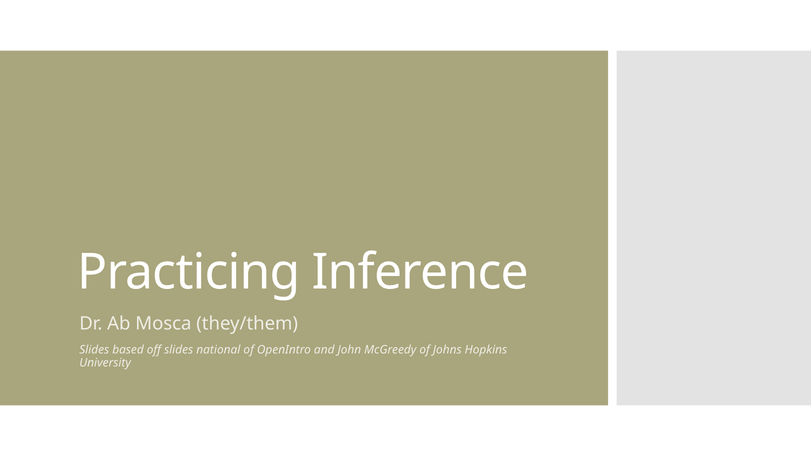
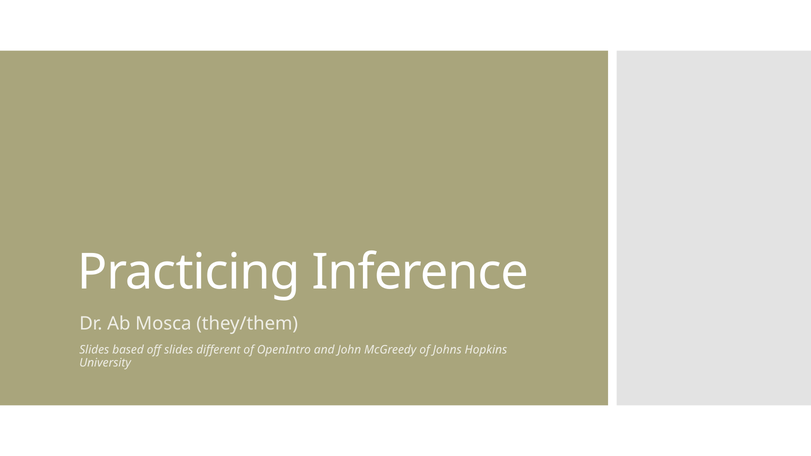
national: national -> different (218, 350)
